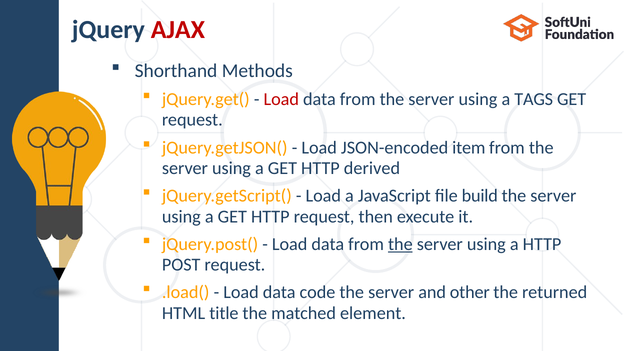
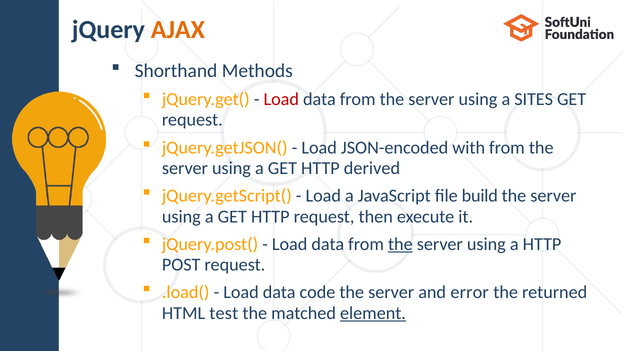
AJAX colour: red -> orange (178, 30)
TAGS: TAGS -> SITES (534, 99)
item: item -> with (469, 148)
other: other -> error (470, 292)
title: title -> test (224, 313)
element underline: none -> present (373, 313)
